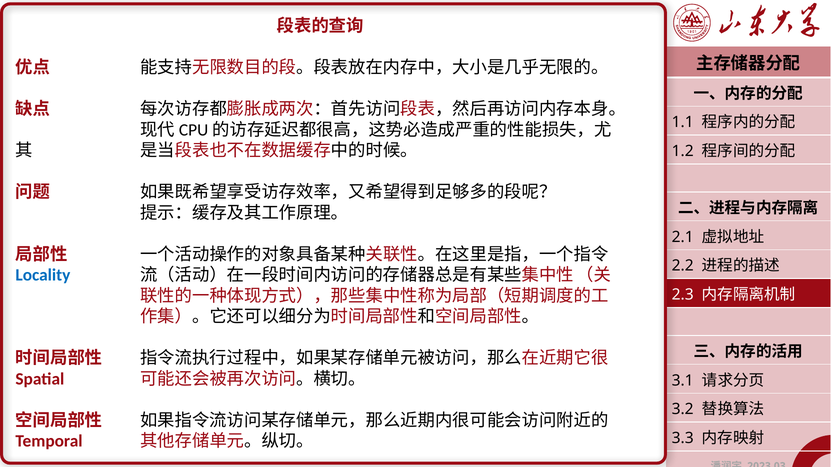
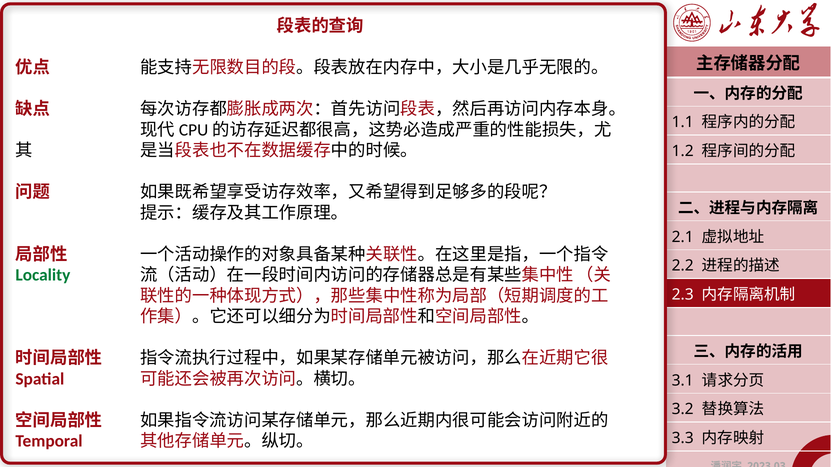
Locality colour: blue -> green (43, 275)
